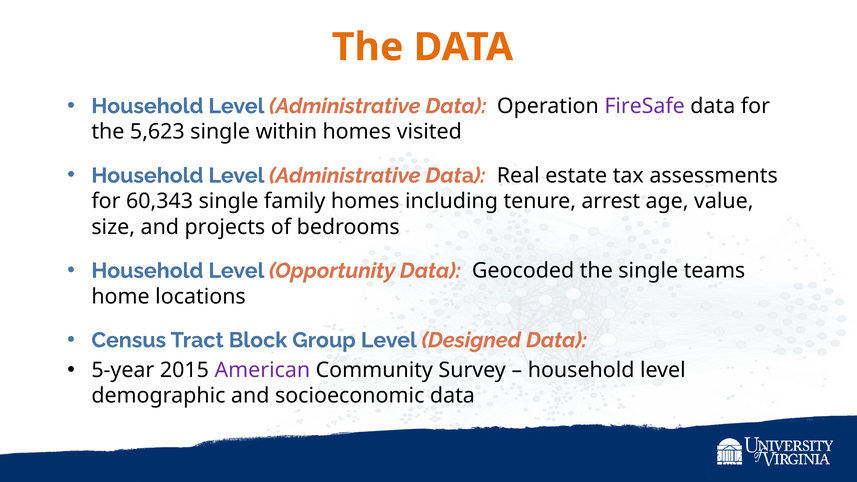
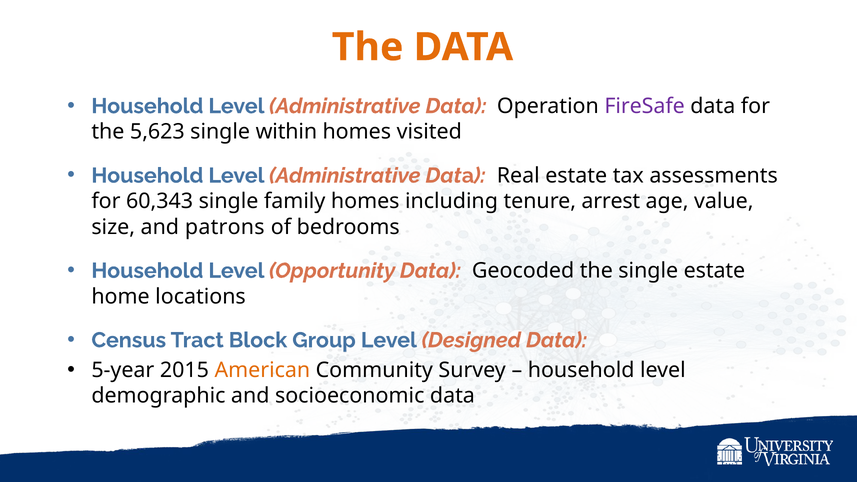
projects: projects -> patrons (225, 227)
single teams: teams -> estate (714, 271)
American colour: purple -> orange (262, 370)
